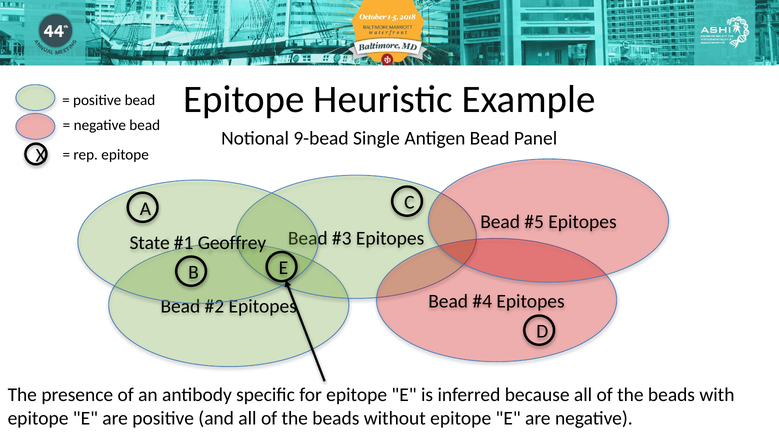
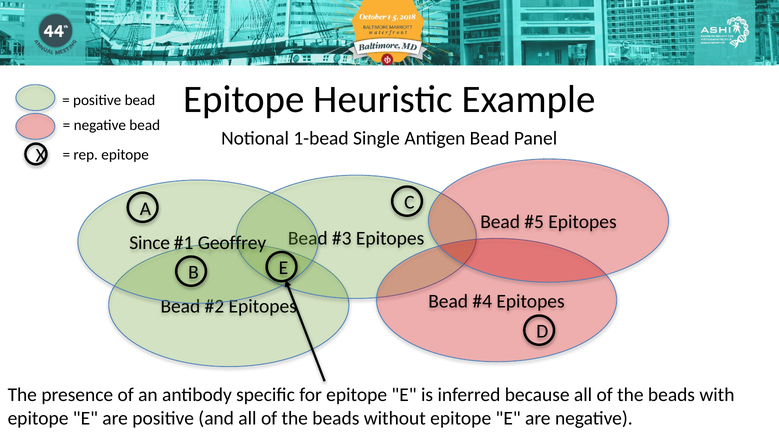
9-bead: 9-bead -> 1-bead (321, 139)
State: State -> Since (150, 243)
